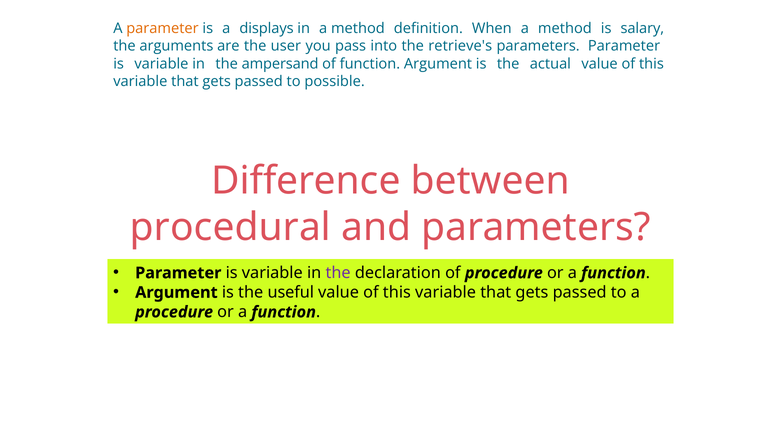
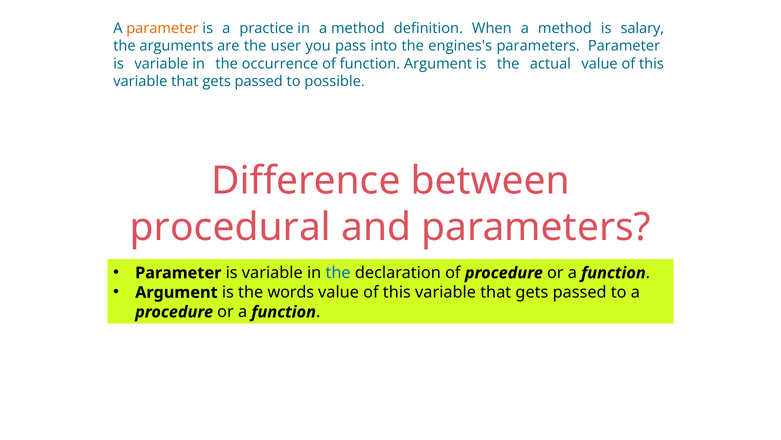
displays: displays -> practice (267, 29)
retrieve's: retrieve's -> engines's (460, 46)
ampersand: ampersand -> occurrence (280, 64)
the colour: purple -> blue (338, 272)
useful: useful -> words (291, 292)
